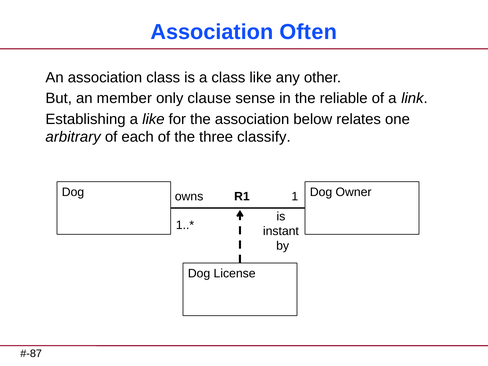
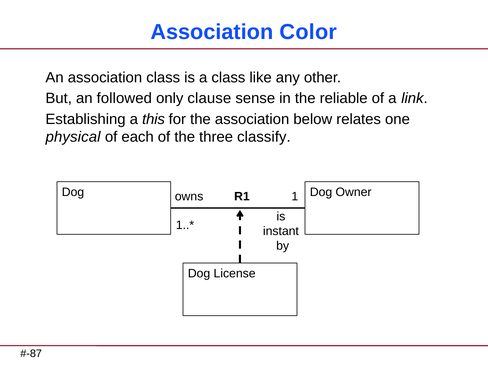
Often: Often -> Color (308, 32)
member: member -> followed (124, 98)
a like: like -> this (154, 119)
arbitrary: arbitrary -> physical (73, 137)
